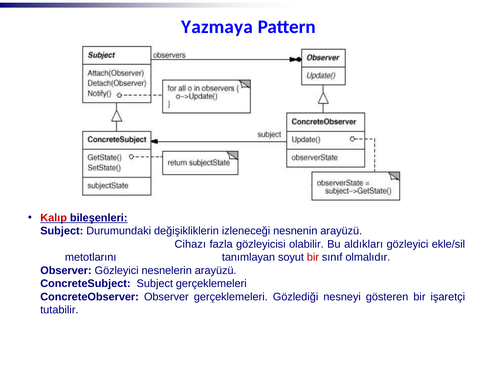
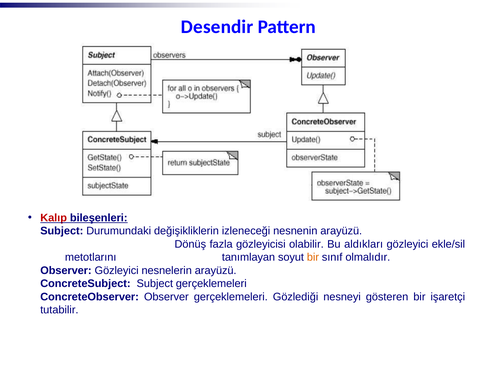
Yazmaya: Yazmaya -> Desendir (217, 27)
Cihazı: Cihazı -> Dönüş (190, 244)
bir colour: red -> orange (313, 257)
